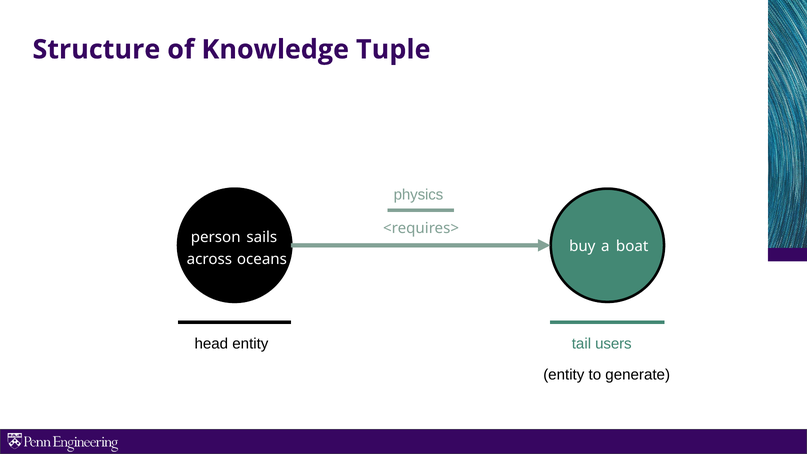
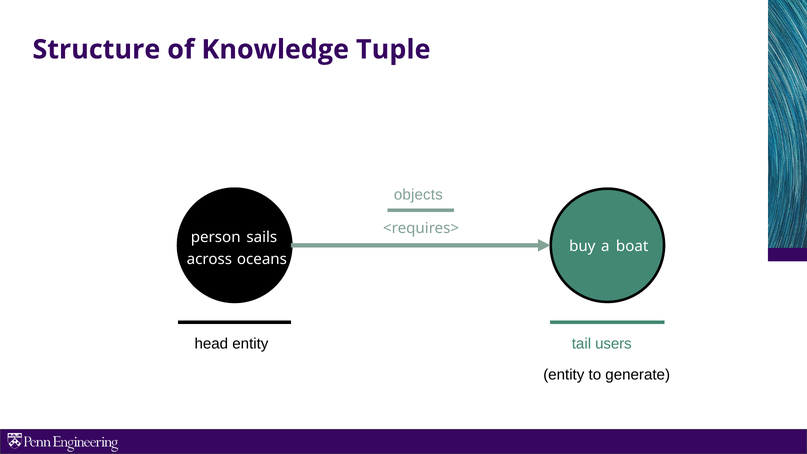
physics: physics -> objects (418, 195)
